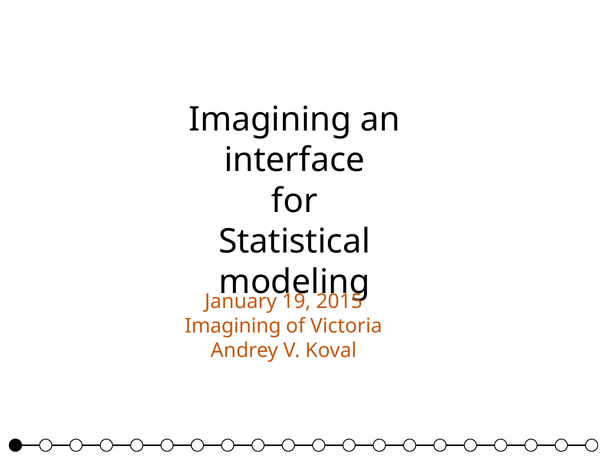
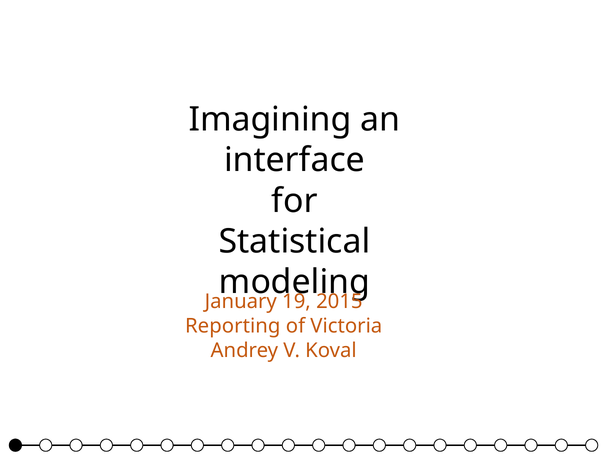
Imagining: Imagining -> Reporting (233, 326)
